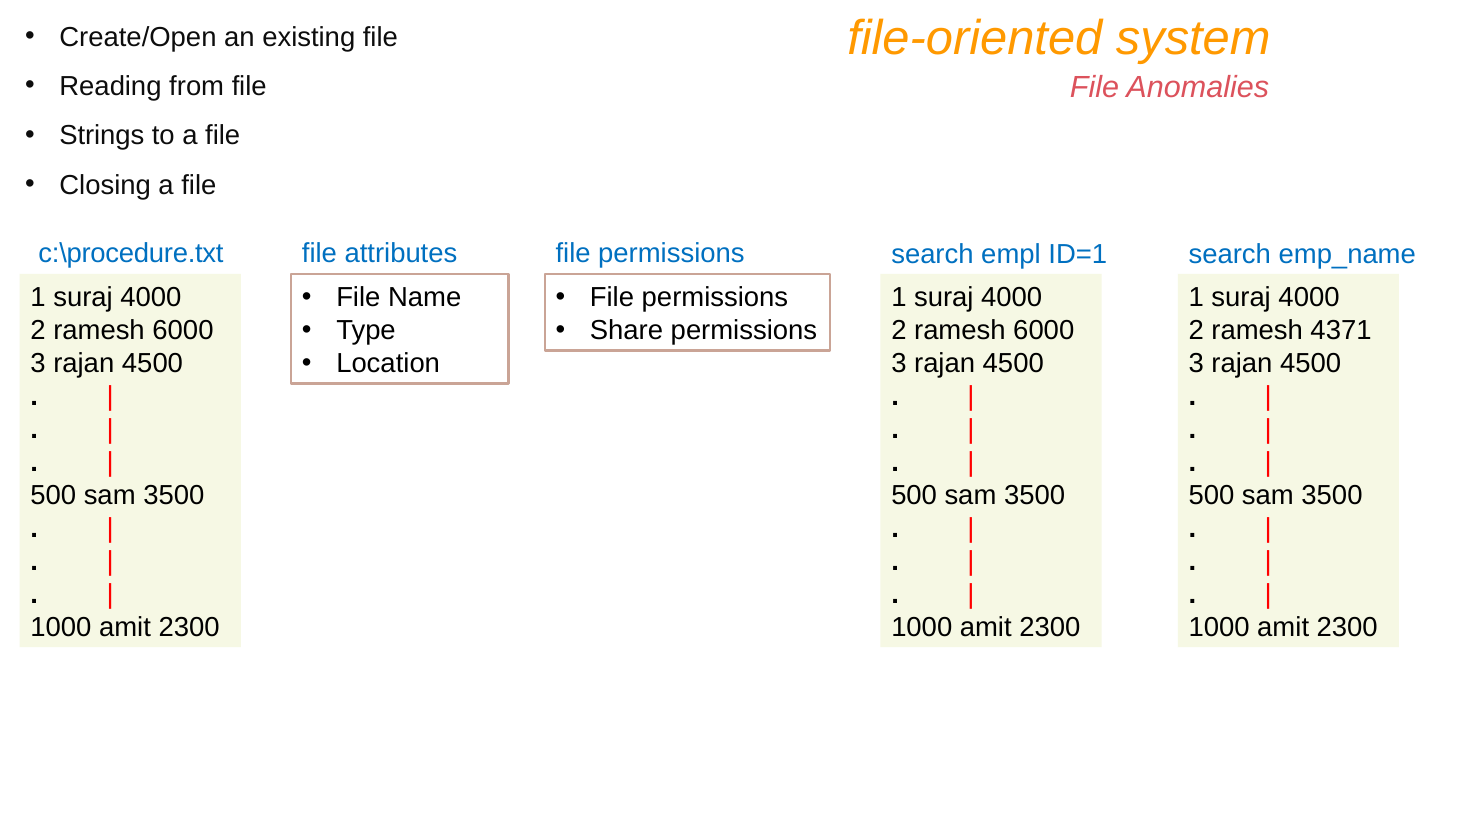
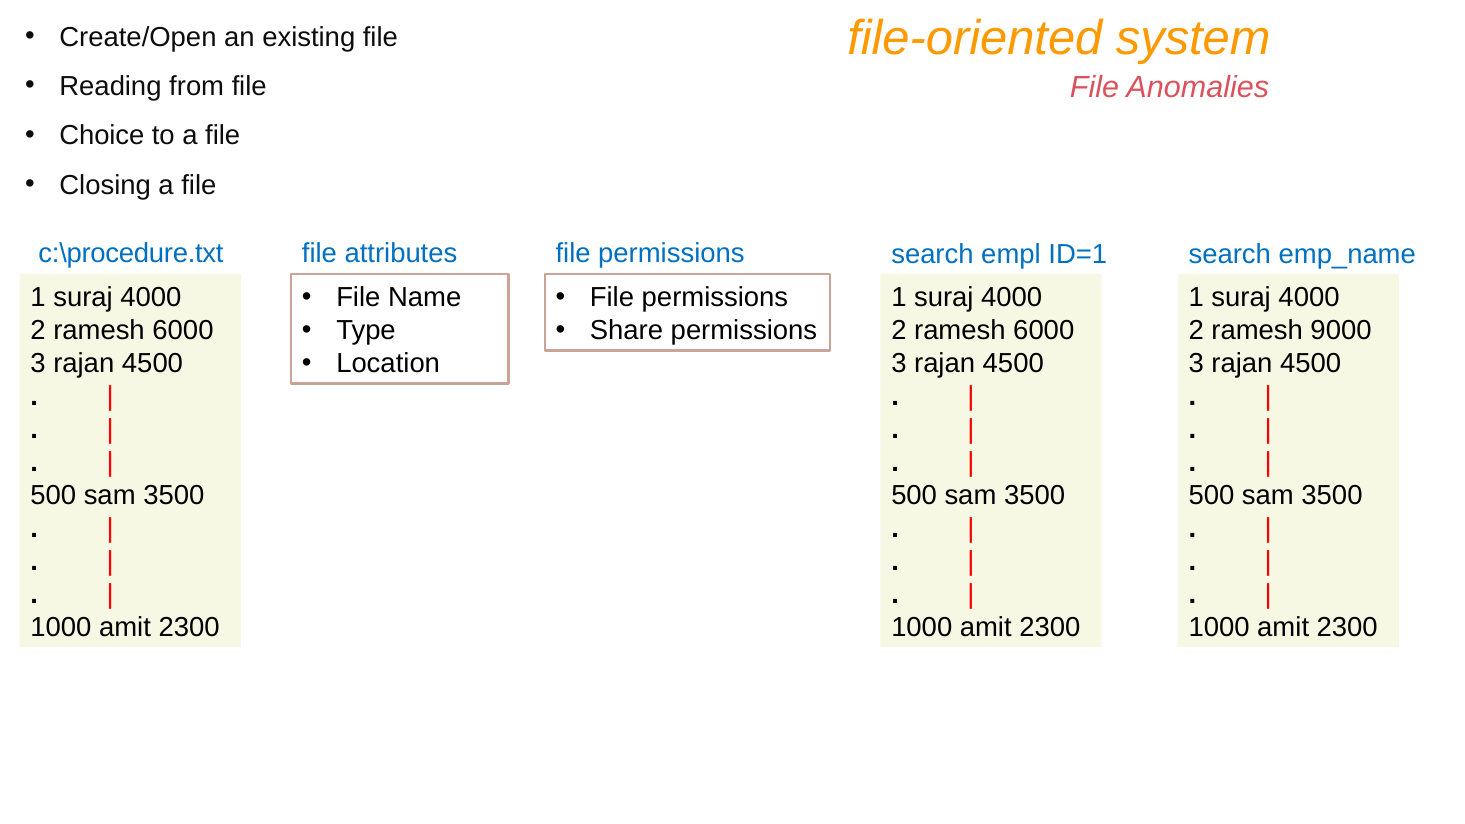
Strings: Strings -> Choice (102, 136)
4371: 4371 -> 9000 (1341, 331)
